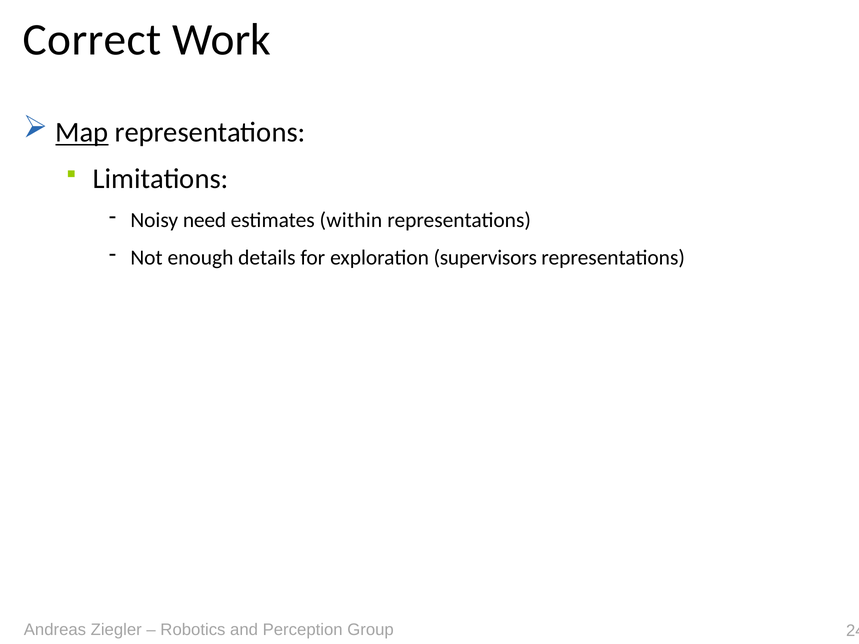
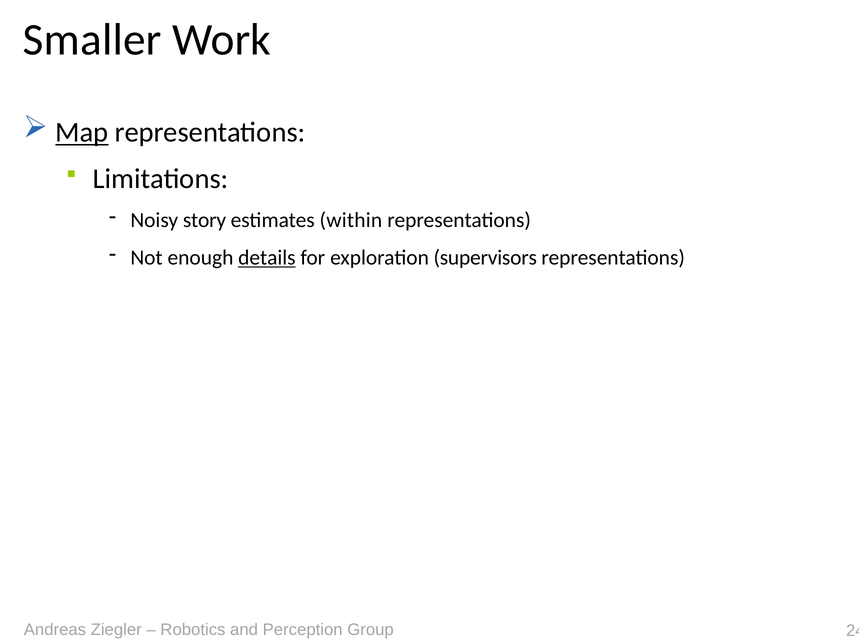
Correct: Correct -> Smaller (92, 40)
need: need -> story (205, 220)
details underline: none -> present (267, 258)
